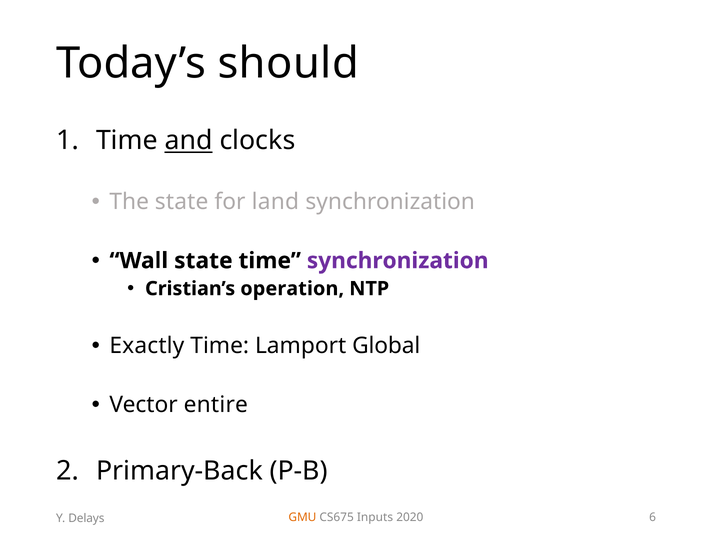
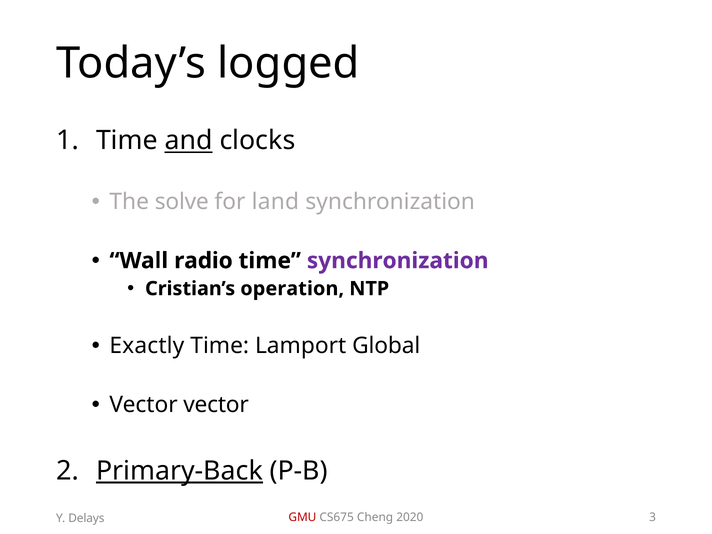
should: should -> logged (288, 63)
The state: state -> solve (182, 202)
Wall state: state -> radio (203, 261)
Vector entire: entire -> vector (216, 405)
Primary-Back underline: none -> present (179, 471)
GMU colour: orange -> red (302, 517)
Inputs: Inputs -> Cheng (375, 517)
6: 6 -> 3 (653, 517)
